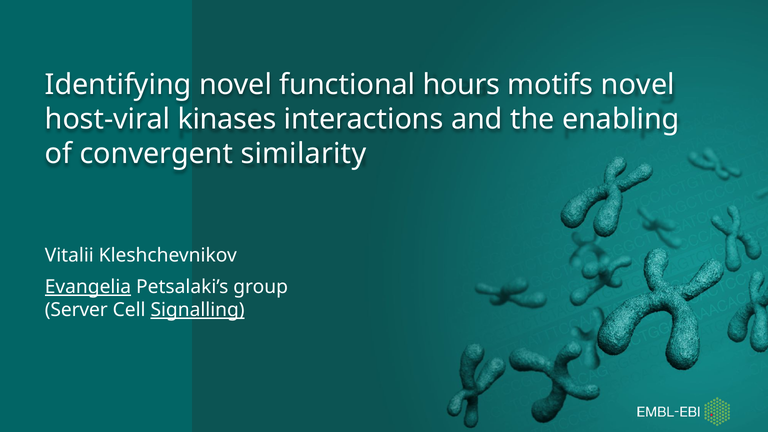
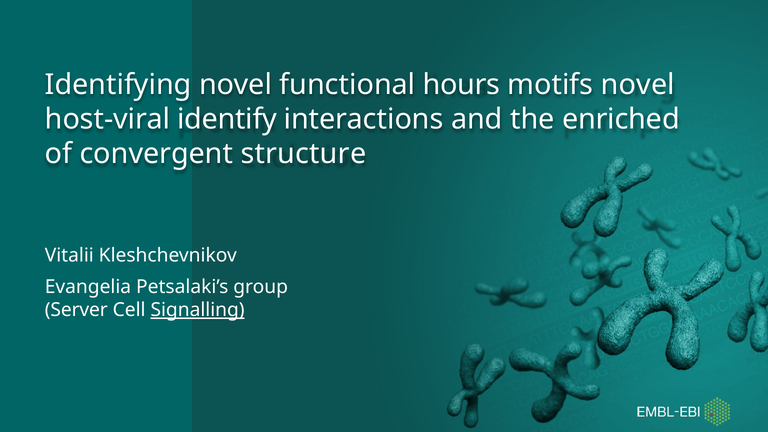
kinases: kinases -> identify (227, 119)
enabling: enabling -> enriched (621, 119)
similarity: similarity -> structure (303, 154)
Evangelia underline: present -> none (88, 287)
